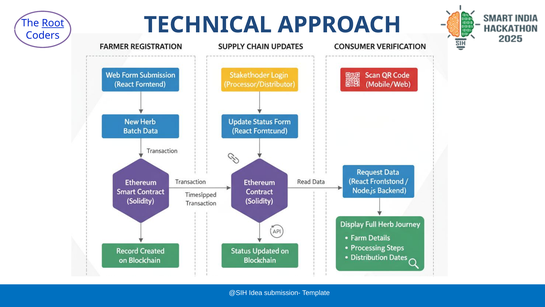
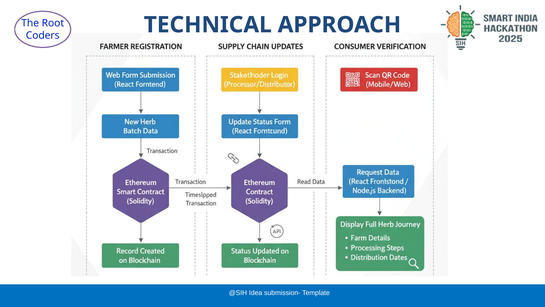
Root underline: present -> none (53, 23)
